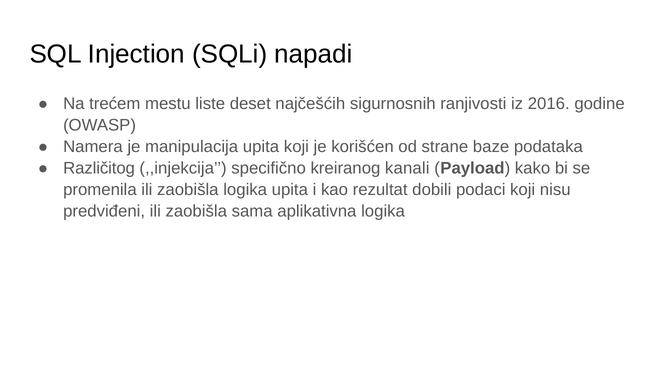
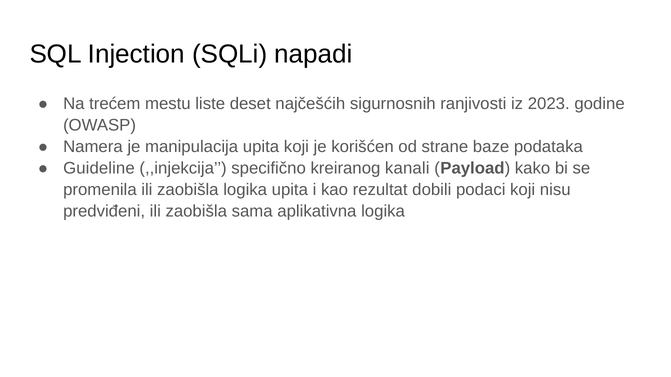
2016: 2016 -> 2023 (549, 104)
Različitog: Različitog -> Guideline (99, 169)
